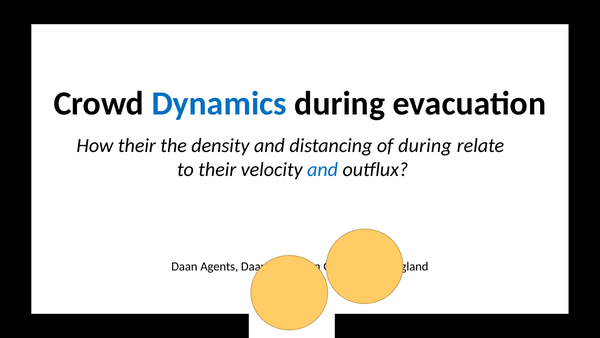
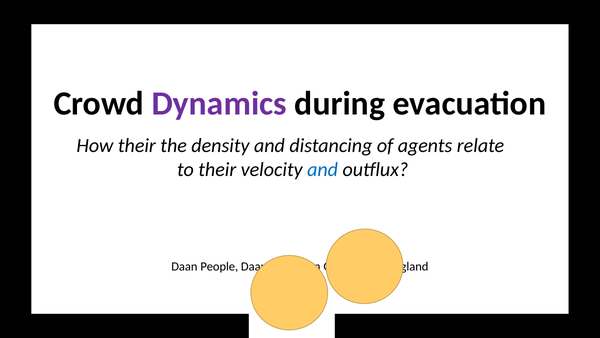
Dynamics colour: blue -> purple (219, 103)
of during: during -> agents (425, 145)
Agents: Agents -> People (219, 266)
